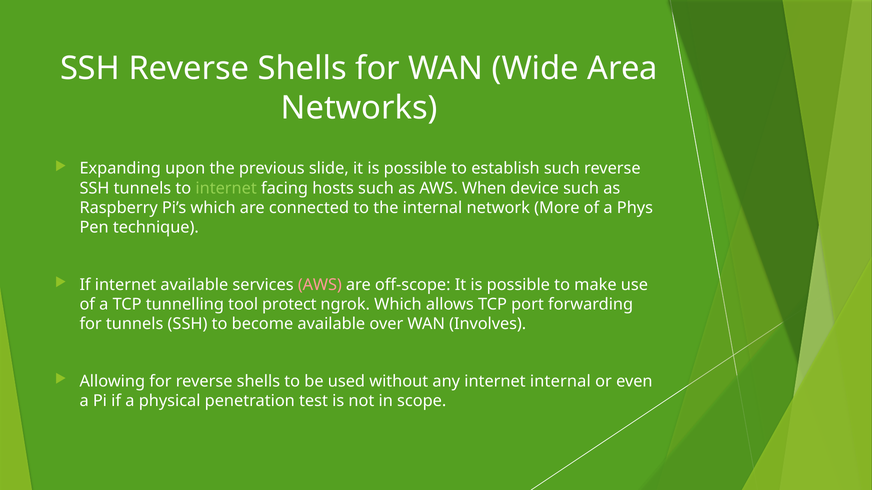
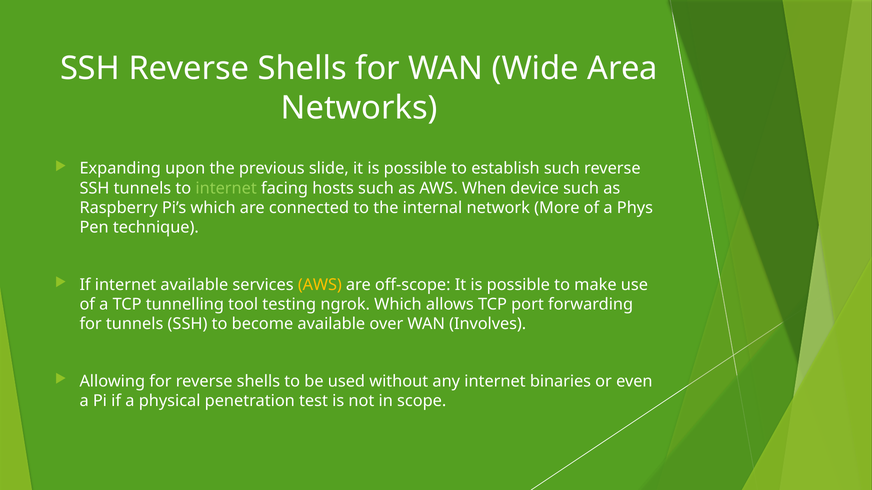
AWS colour: pink -> yellow (320, 285)
protect: protect -> testing (289, 305)
internet internal: internal -> binaries (560, 382)
